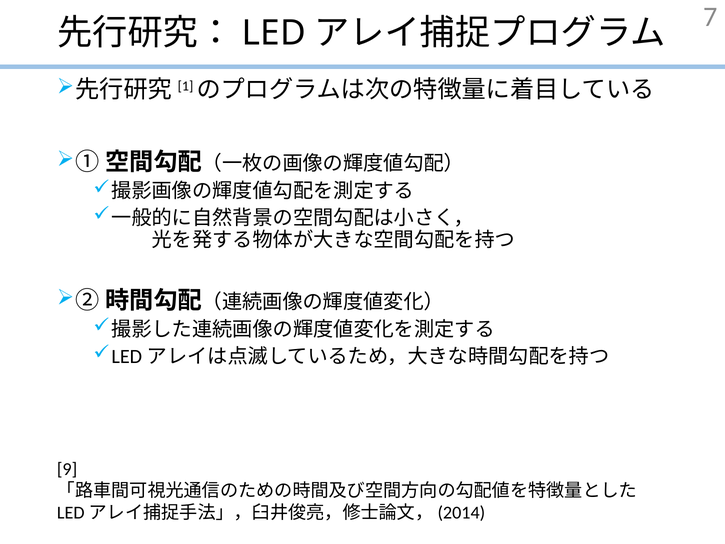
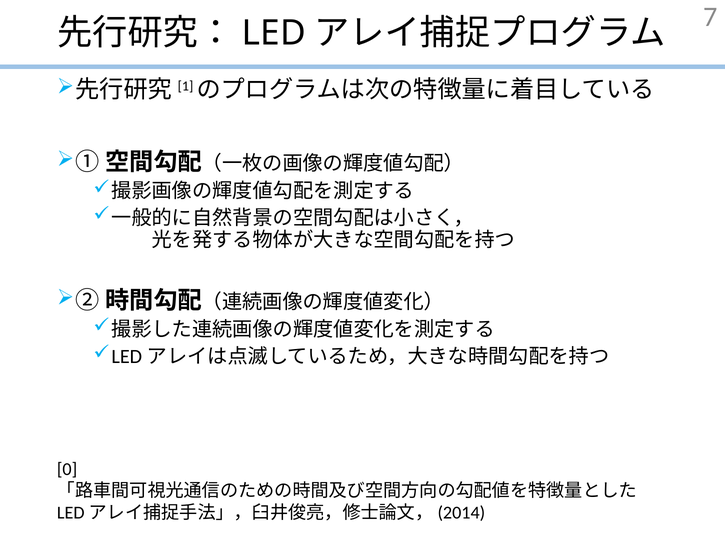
9: 9 -> 0 (67, 469)
